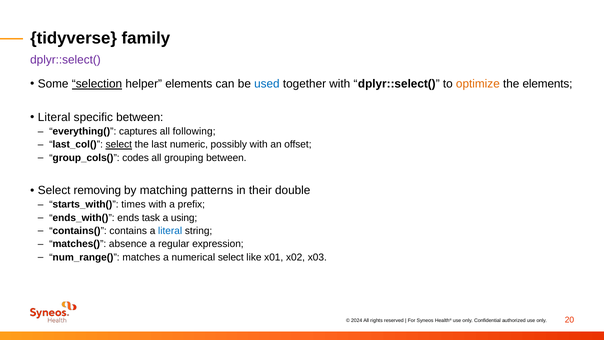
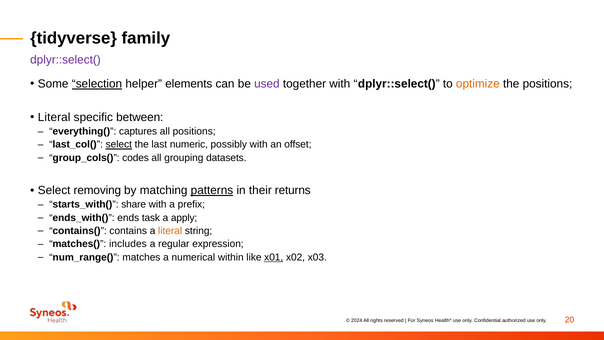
used colour: blue -> purple (267, 84)
the elements: elements -> positions (547, 84)
all following: following -> positions (194, 131)
grouping between: between -> datasets (226, 158)
patterns underline: none -> present (212, 190)
double: double -> returns (293, 190)
times: times -> share (134, 204)
using: using -> apply (184, 218)
literal colour: blue -> orange (170, 231)
absence: absence -> includes (128, 244)
numerical select: select -> within (231, 257)
x01 underline: none -> present (274, 257)
